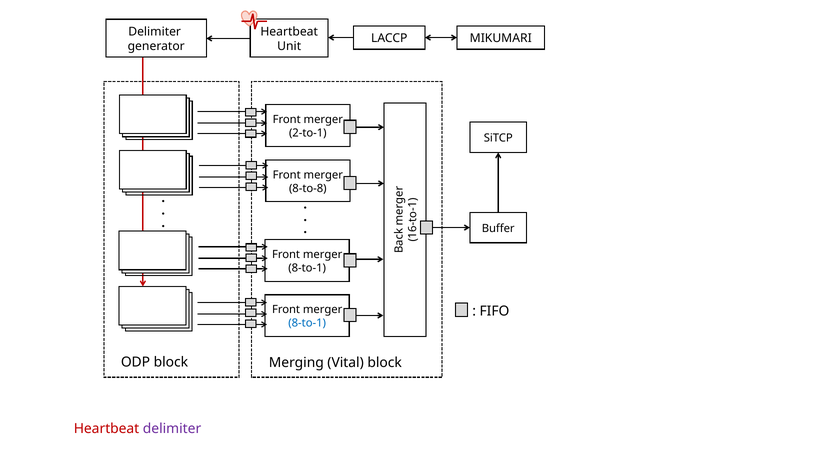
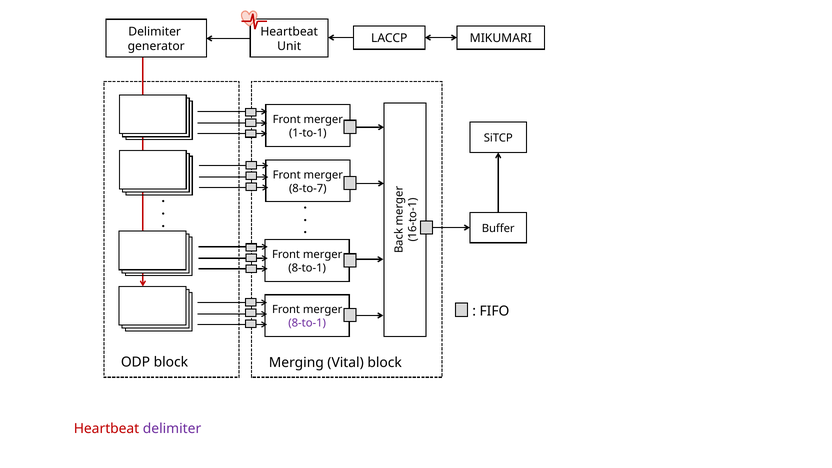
2-to-1: 2-to-1 -> 1-to-1 (308, 133)
8-to-8: 8-to-8 -> 8-to-7 (308, 188)
8-to-1 colour: blue -> purple (307, 323)
